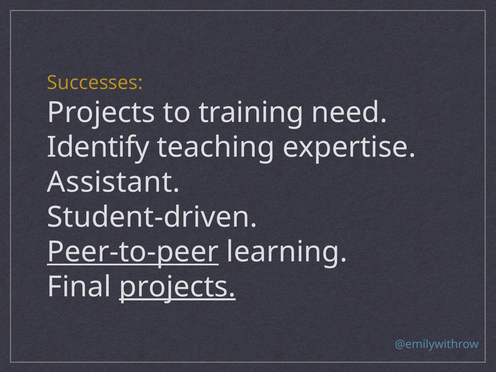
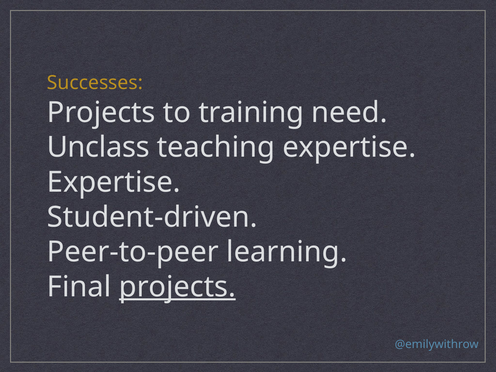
Identify: Identify -> Unclass (98, 147)
Assistant: Assistant -> Expertise (114, 182)
Peer-to-peer underline: present -> none (133, 252)
